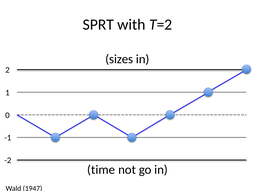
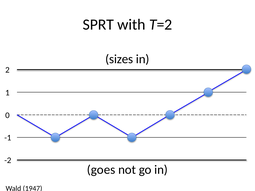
time: time -> goes (101, 170)
